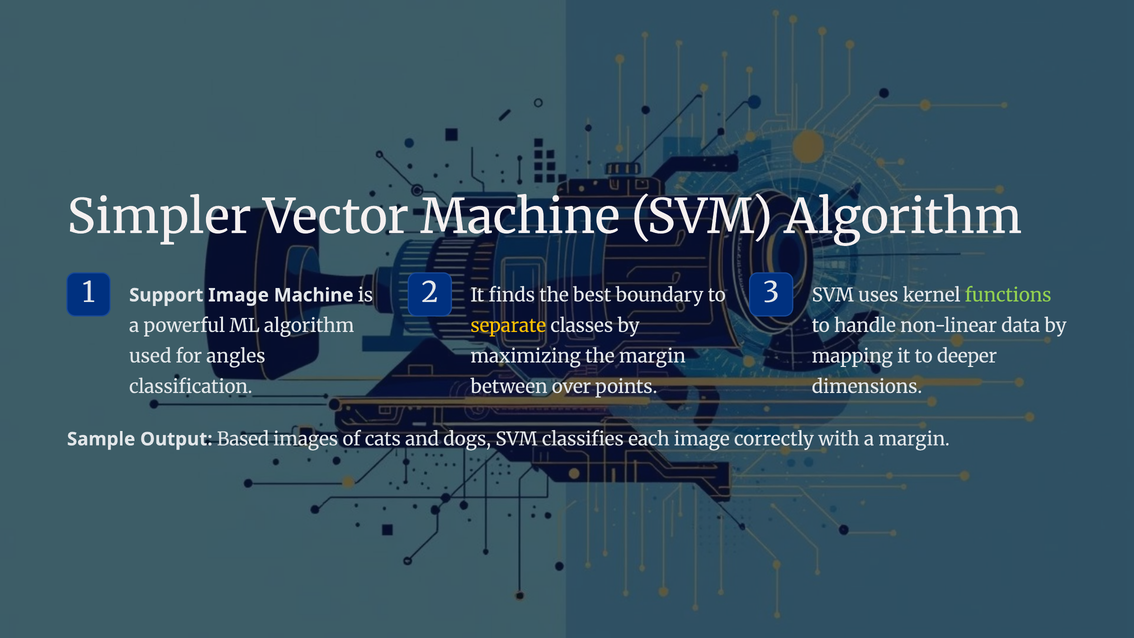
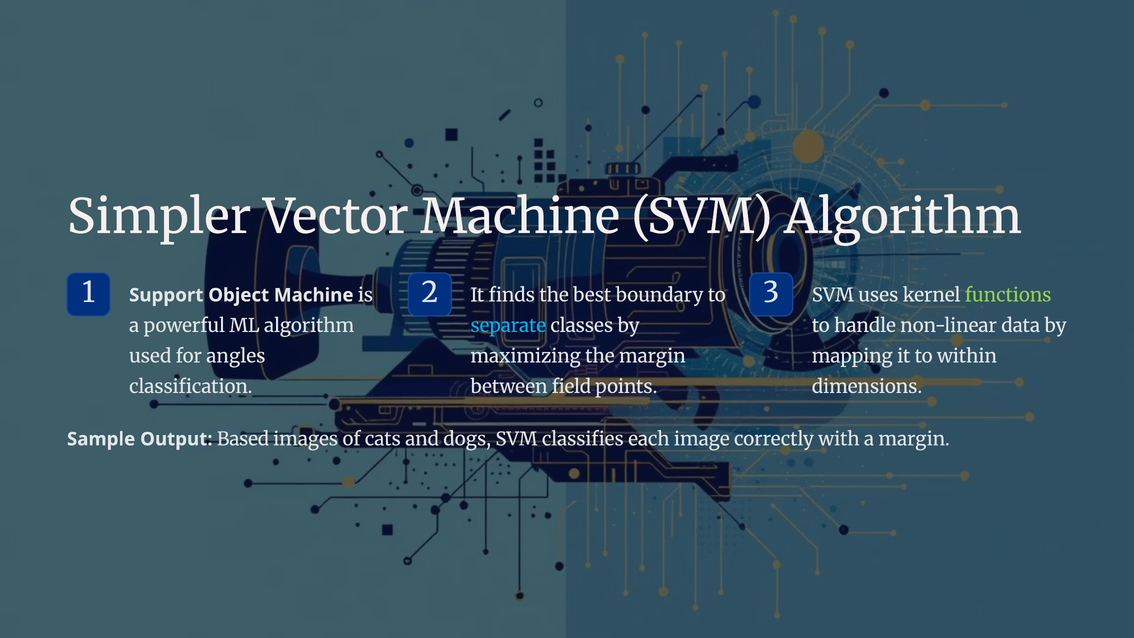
Support Image: Image -> Object (239, 295)
separate colour: yellow -> light blue (508, 326)
deeper: deeper -> within (967, 356)
over: over -> field (571, 387)
